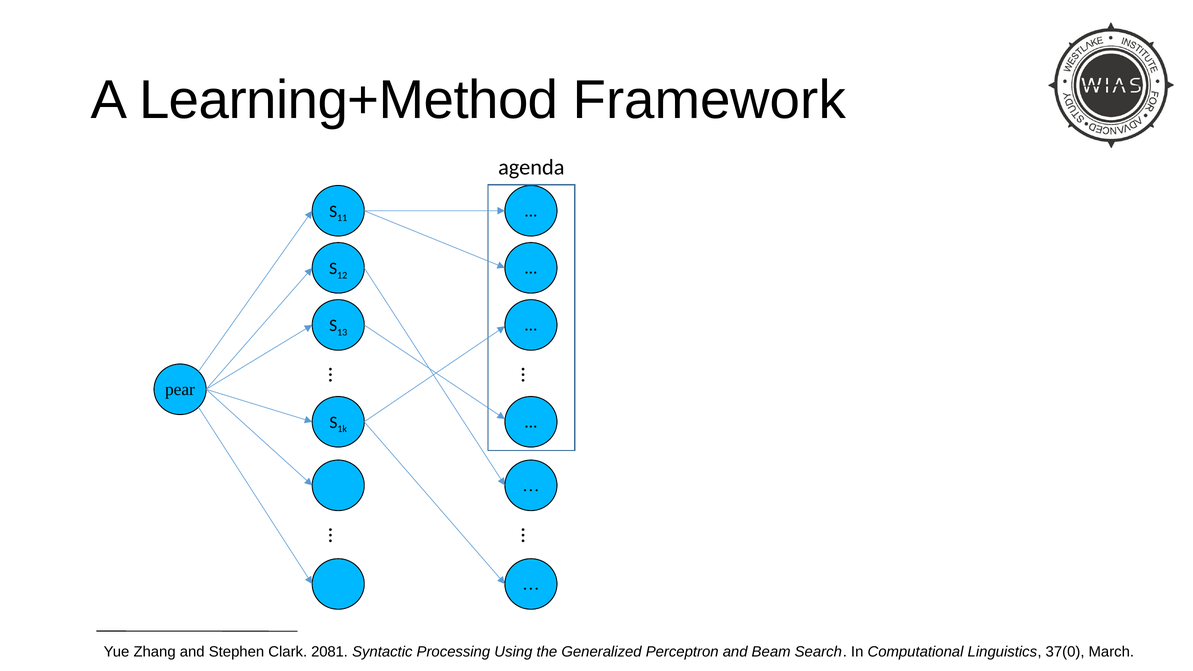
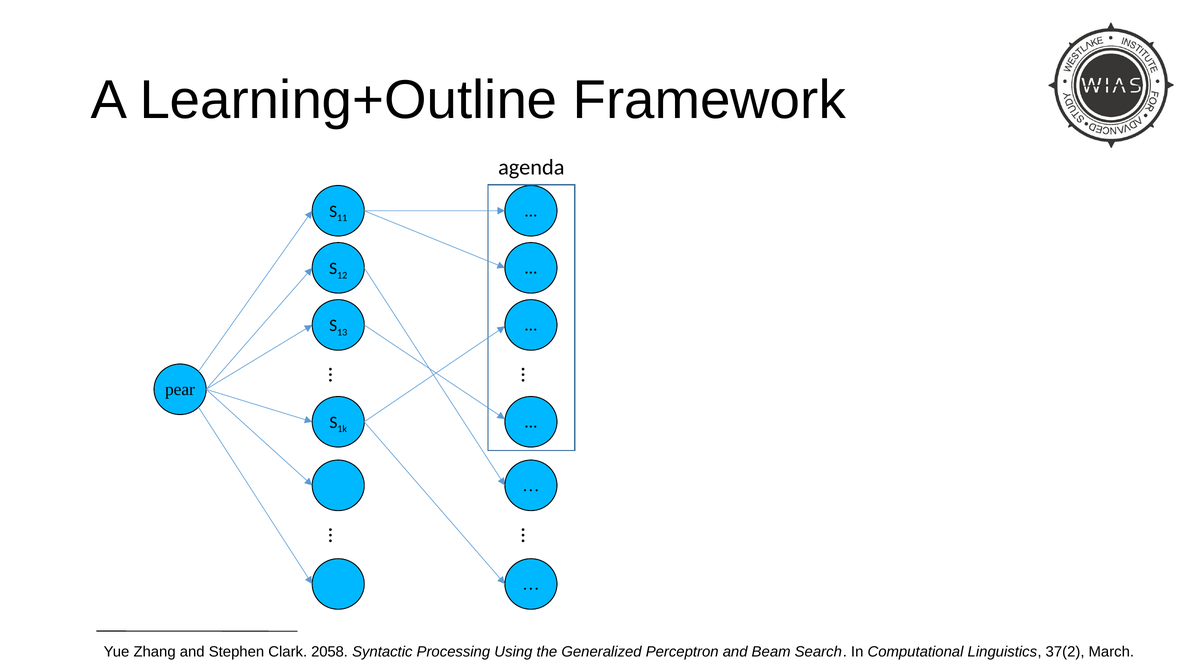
Learning+Method: Learning+Method -> Learning+Outline (348, 100)
2081: 2081 -> 2058 (330, 652)
37(0: 37(0 -> 37(2 (1065, 652)
